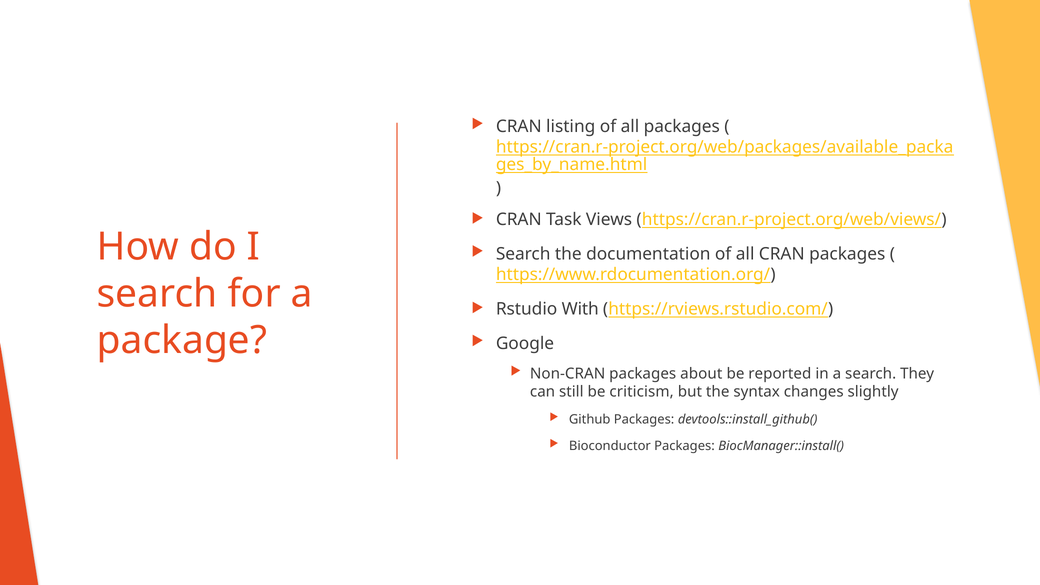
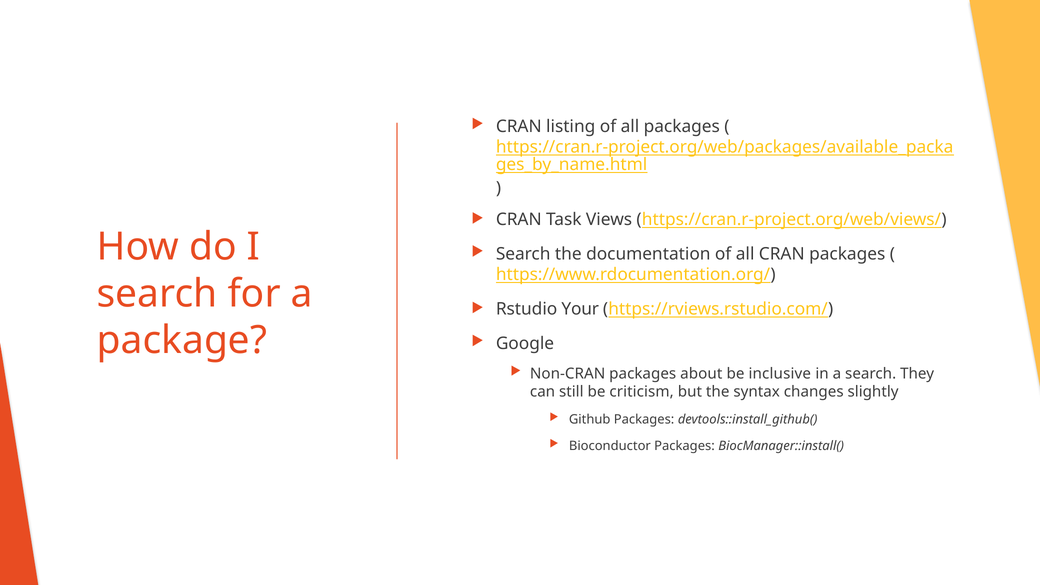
With: With -> Your (580, 309)
reported: reported -> inclusive (780, 374)
